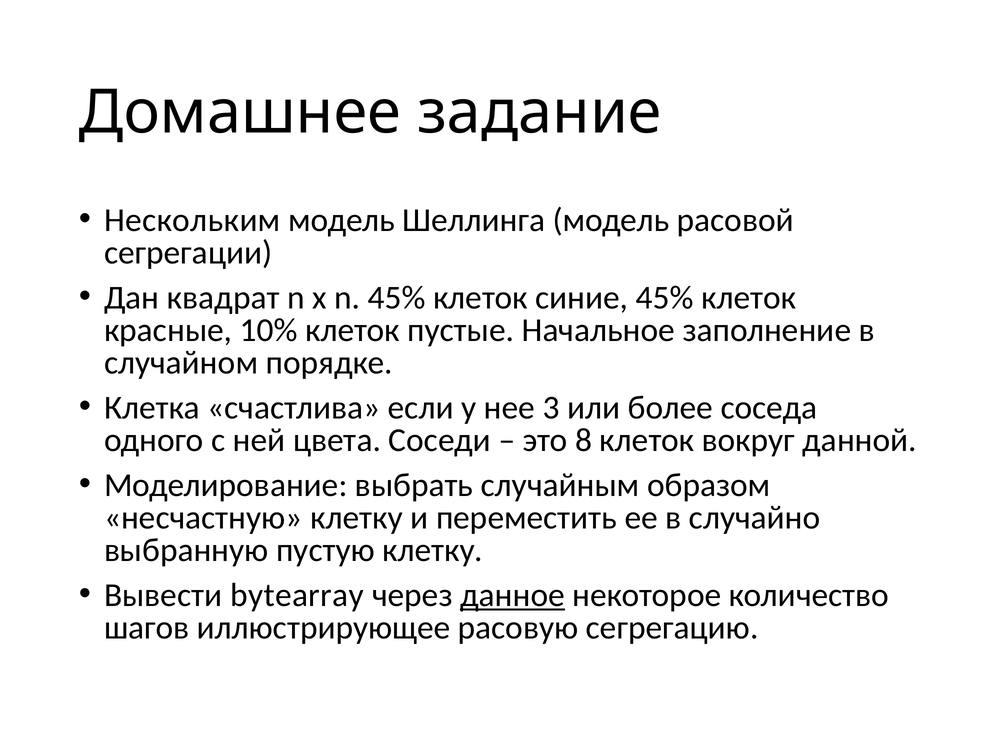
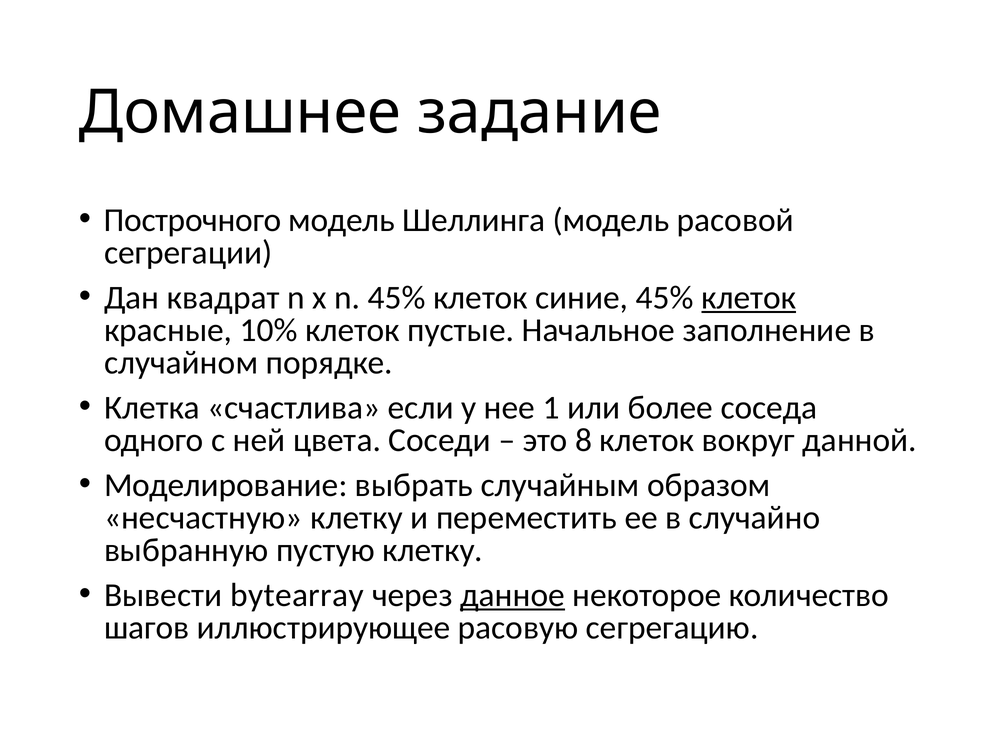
Нескольким: Нескольким -> Построчного (193, 220)
клеток underline: none -> present (749, 298)
3: 3 -> 1 (551, 408)
